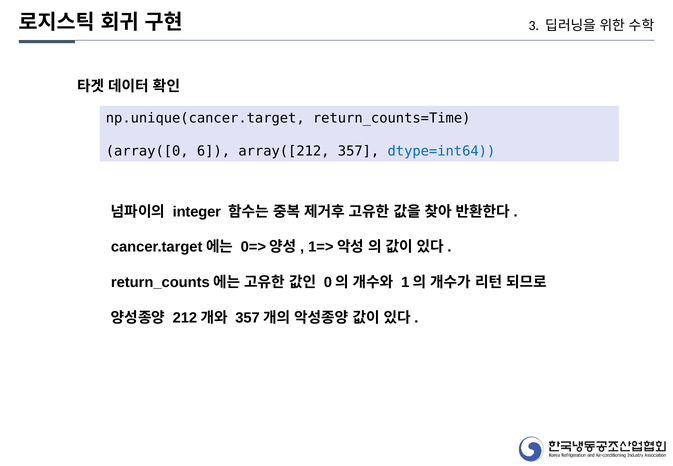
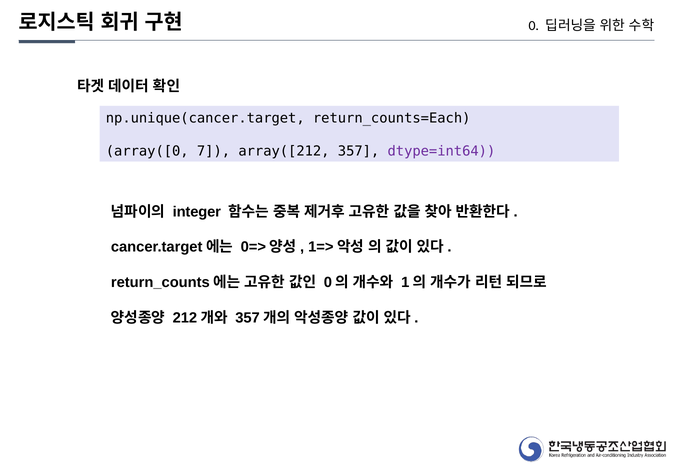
3: 3 -> 0 (534, 25)
return_counts=Time: return_counts=Time -> return_counts=Each (392, 118)
6: 6 -> 7 (214, 151)
dtype=int64 colour: blue -> purple (441, 151)
